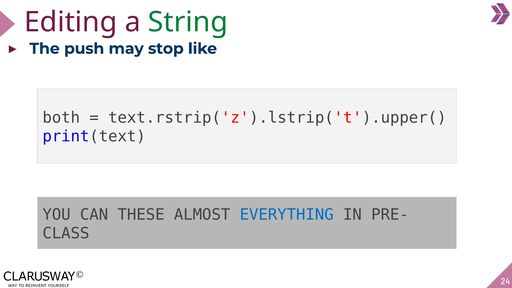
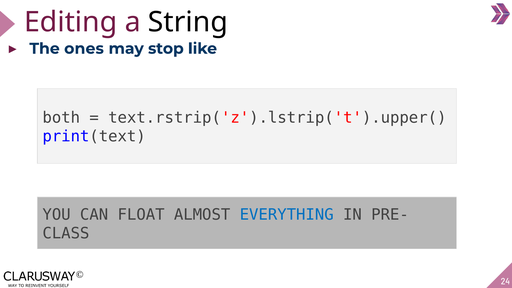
String colour: green -> black (188, 22)
push: push -> ones (84, 49)
THESE: THESE -> FLOAT (141, 215)
